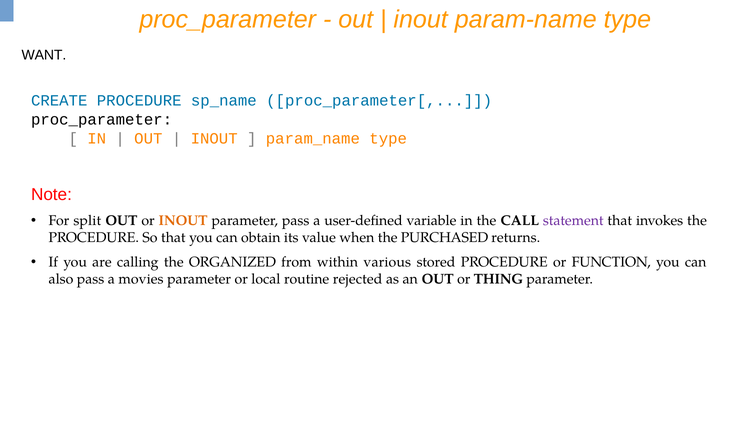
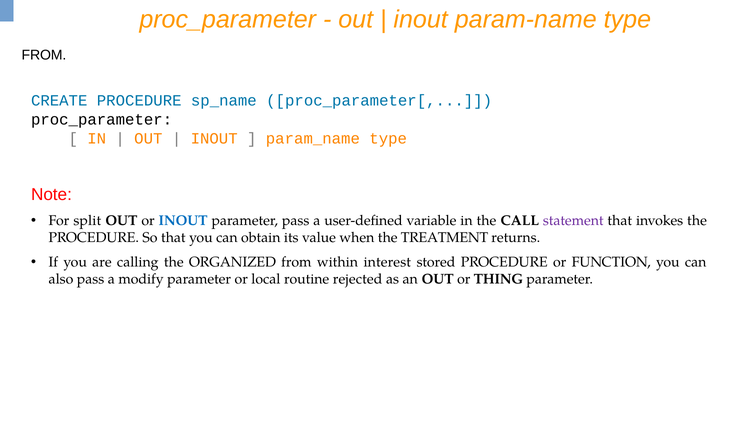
WANT: WANT -> FROM (44, 55)
INOUT colour: orange -> blue (183, 221)
PURCHASED: PURCHASED -> TREATMENT (445, 237)
various: various -> interest (387, 262)
movies: movies -> modify (141, 279)
